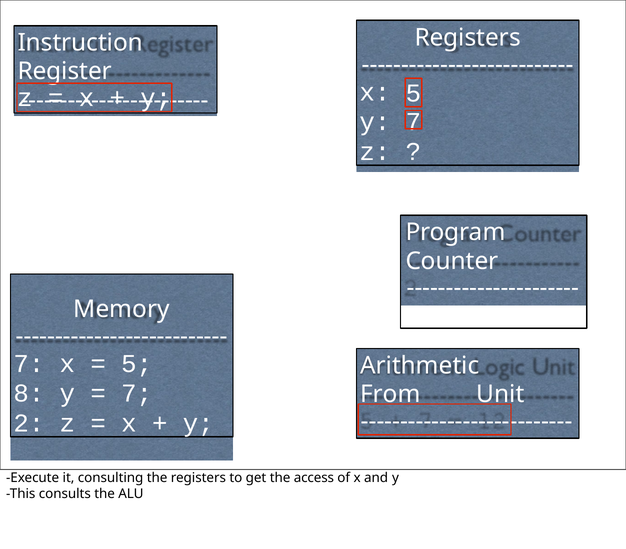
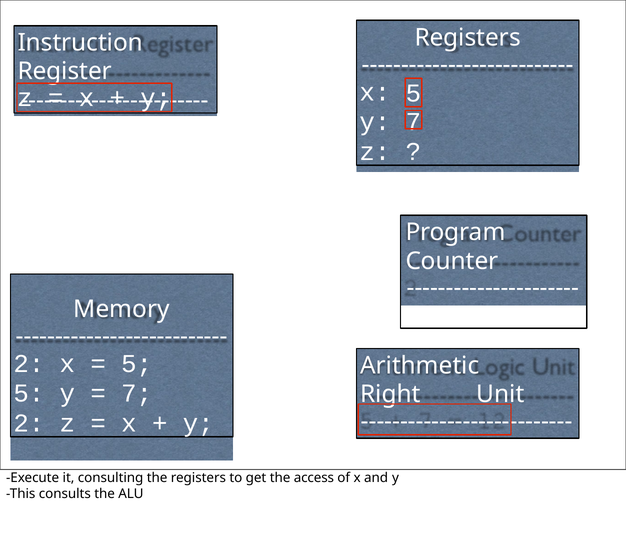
7: 7 -> 2 (29, 364)
8: 8 -> 5 (29, 393)
From: From -> Right (390, 394)
